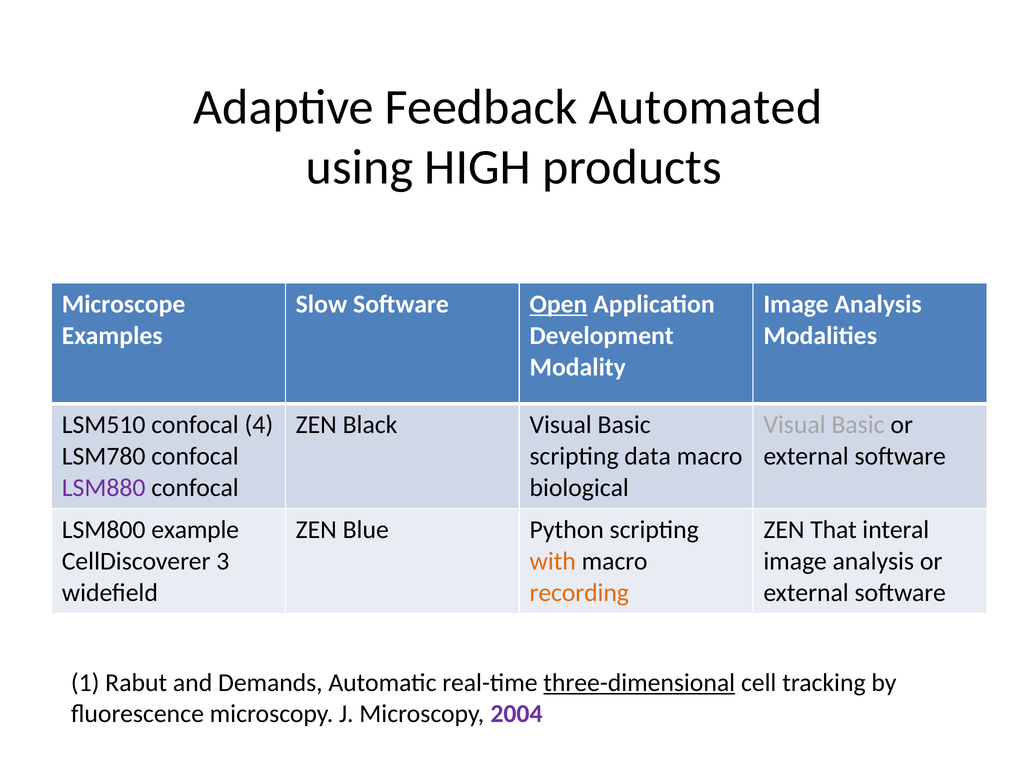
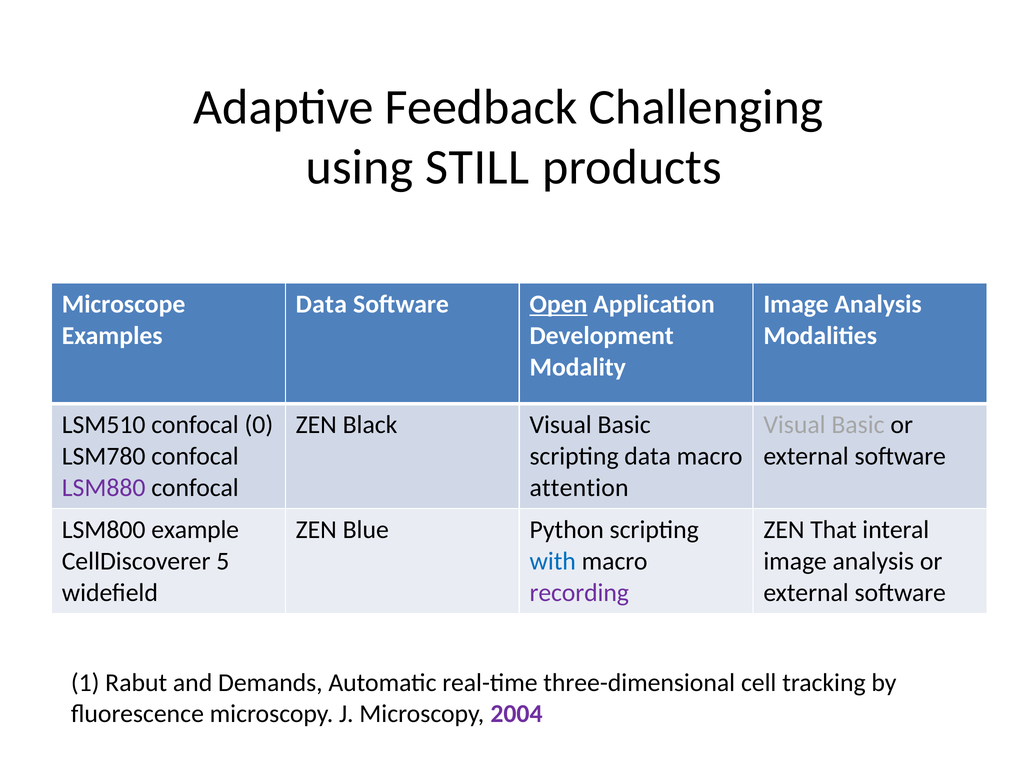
Automated: Automated -> Challenging (706, 107)
HIGH: HIGH -> STILL (477, 167)
Slow: Slow -> Data (321, 304)
4: 4 -> 0 (259, 425)
biological: biological -> attention (579, 488)
3: 3 -> 5 (223, 562)
with colour: orange -> blue (553, 562)
recording colour: orange -> purple (579, 593)
three-dimensional underline: present -> none (639, 683)
